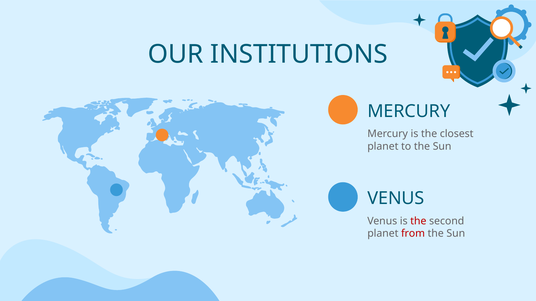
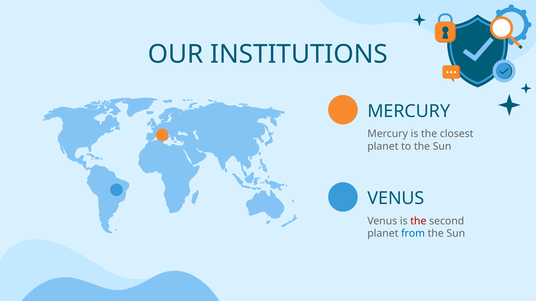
from colour: red -> blue (413, 234)
